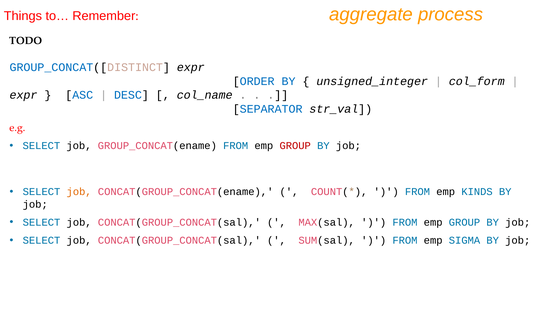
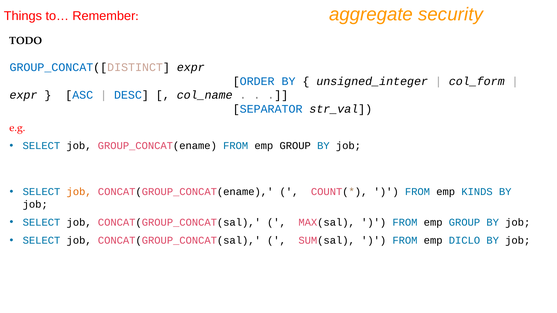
process: process -> security (451, 14)
GROUP colour: red -> black (295, 146)
SIGMA: SIGMA -> DICLO (464, 241)
